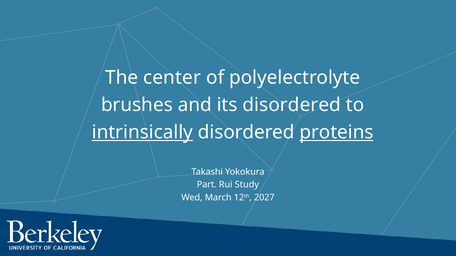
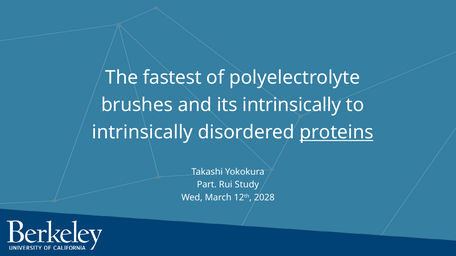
center: center -> fastest (172, 78)
its disordered: disordered -> intrinsically (292, 105)
intrinsically underline: present -> none (142, 133)
2027: 2027 -> 2028 (264, 198)
